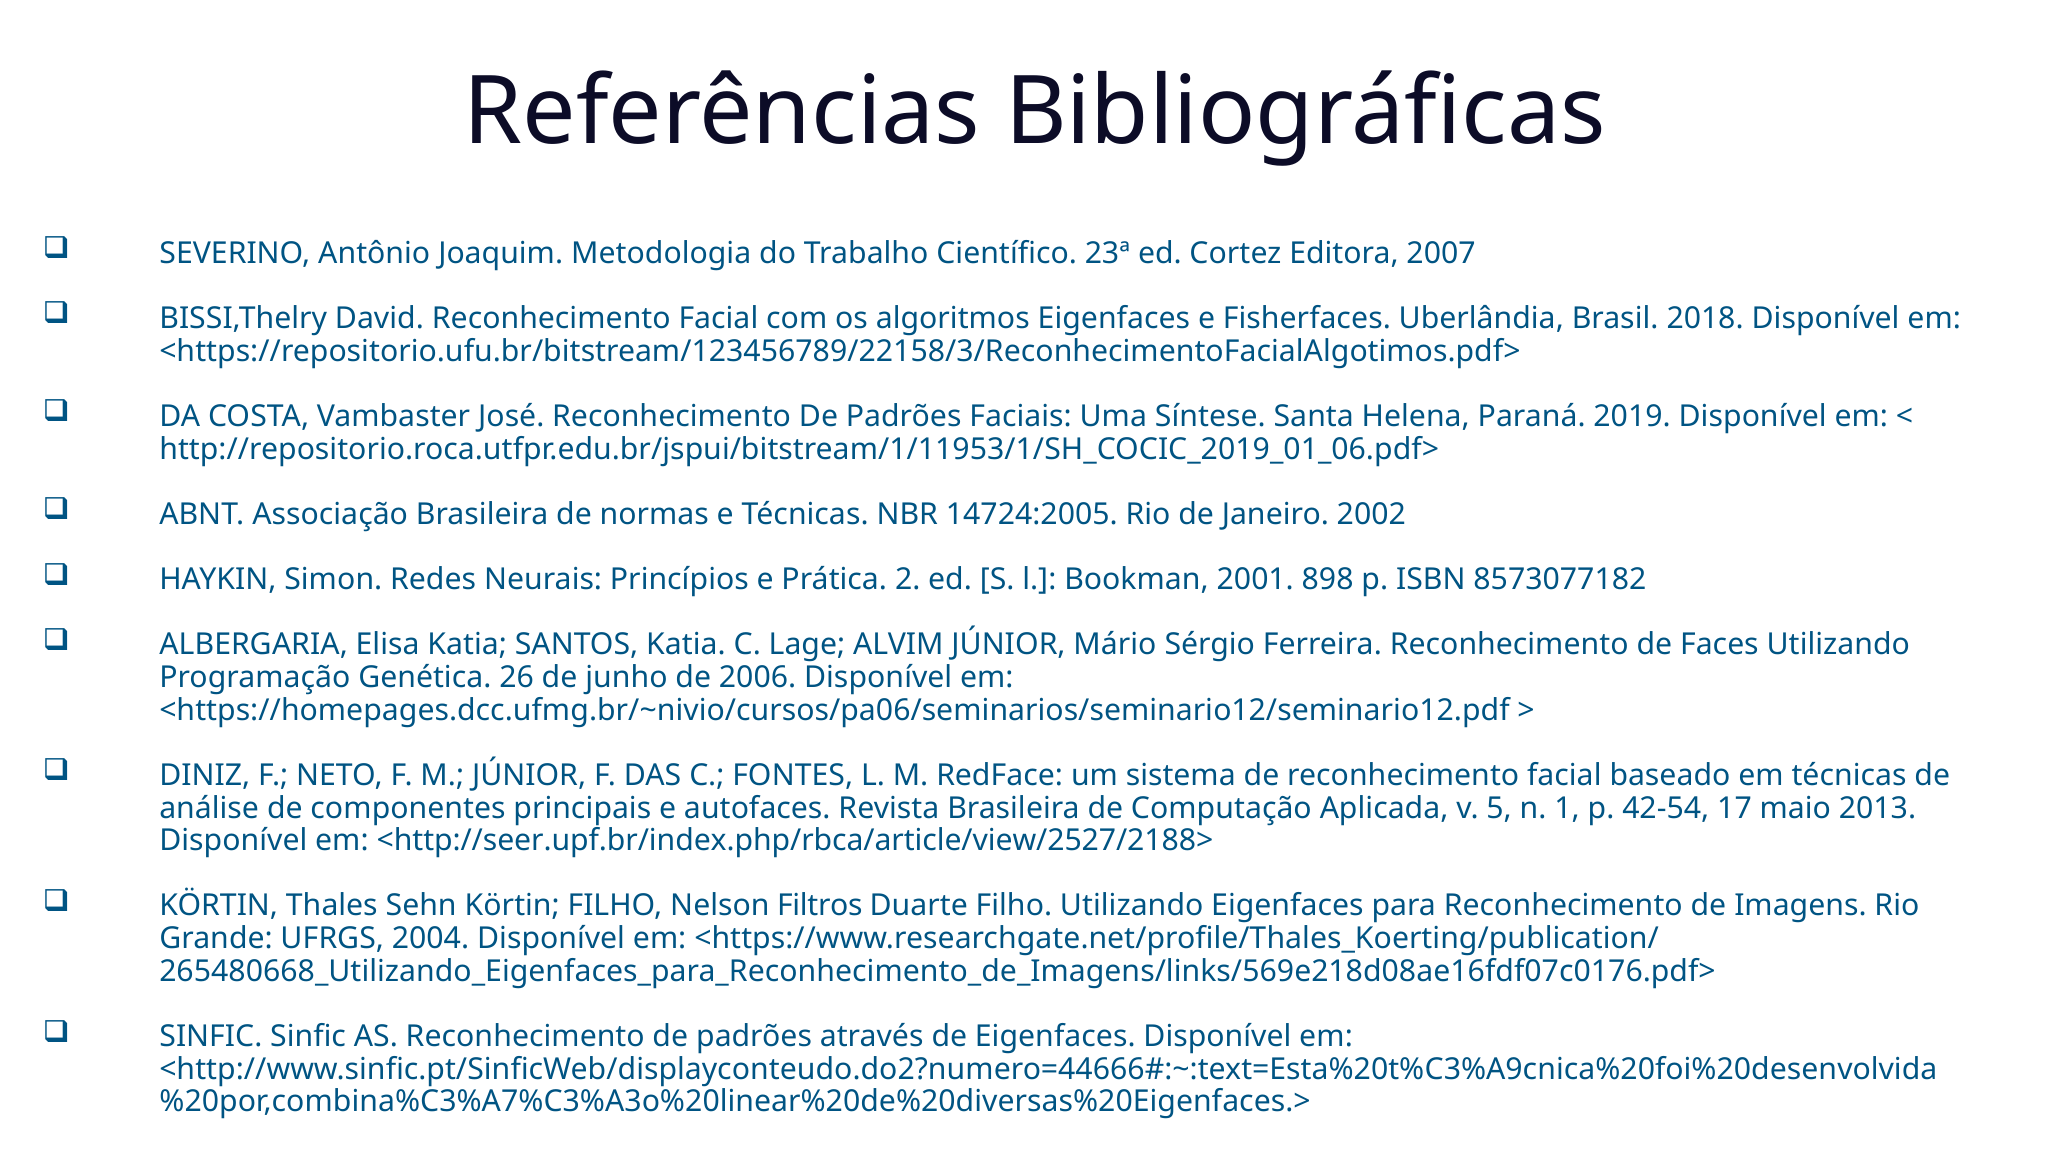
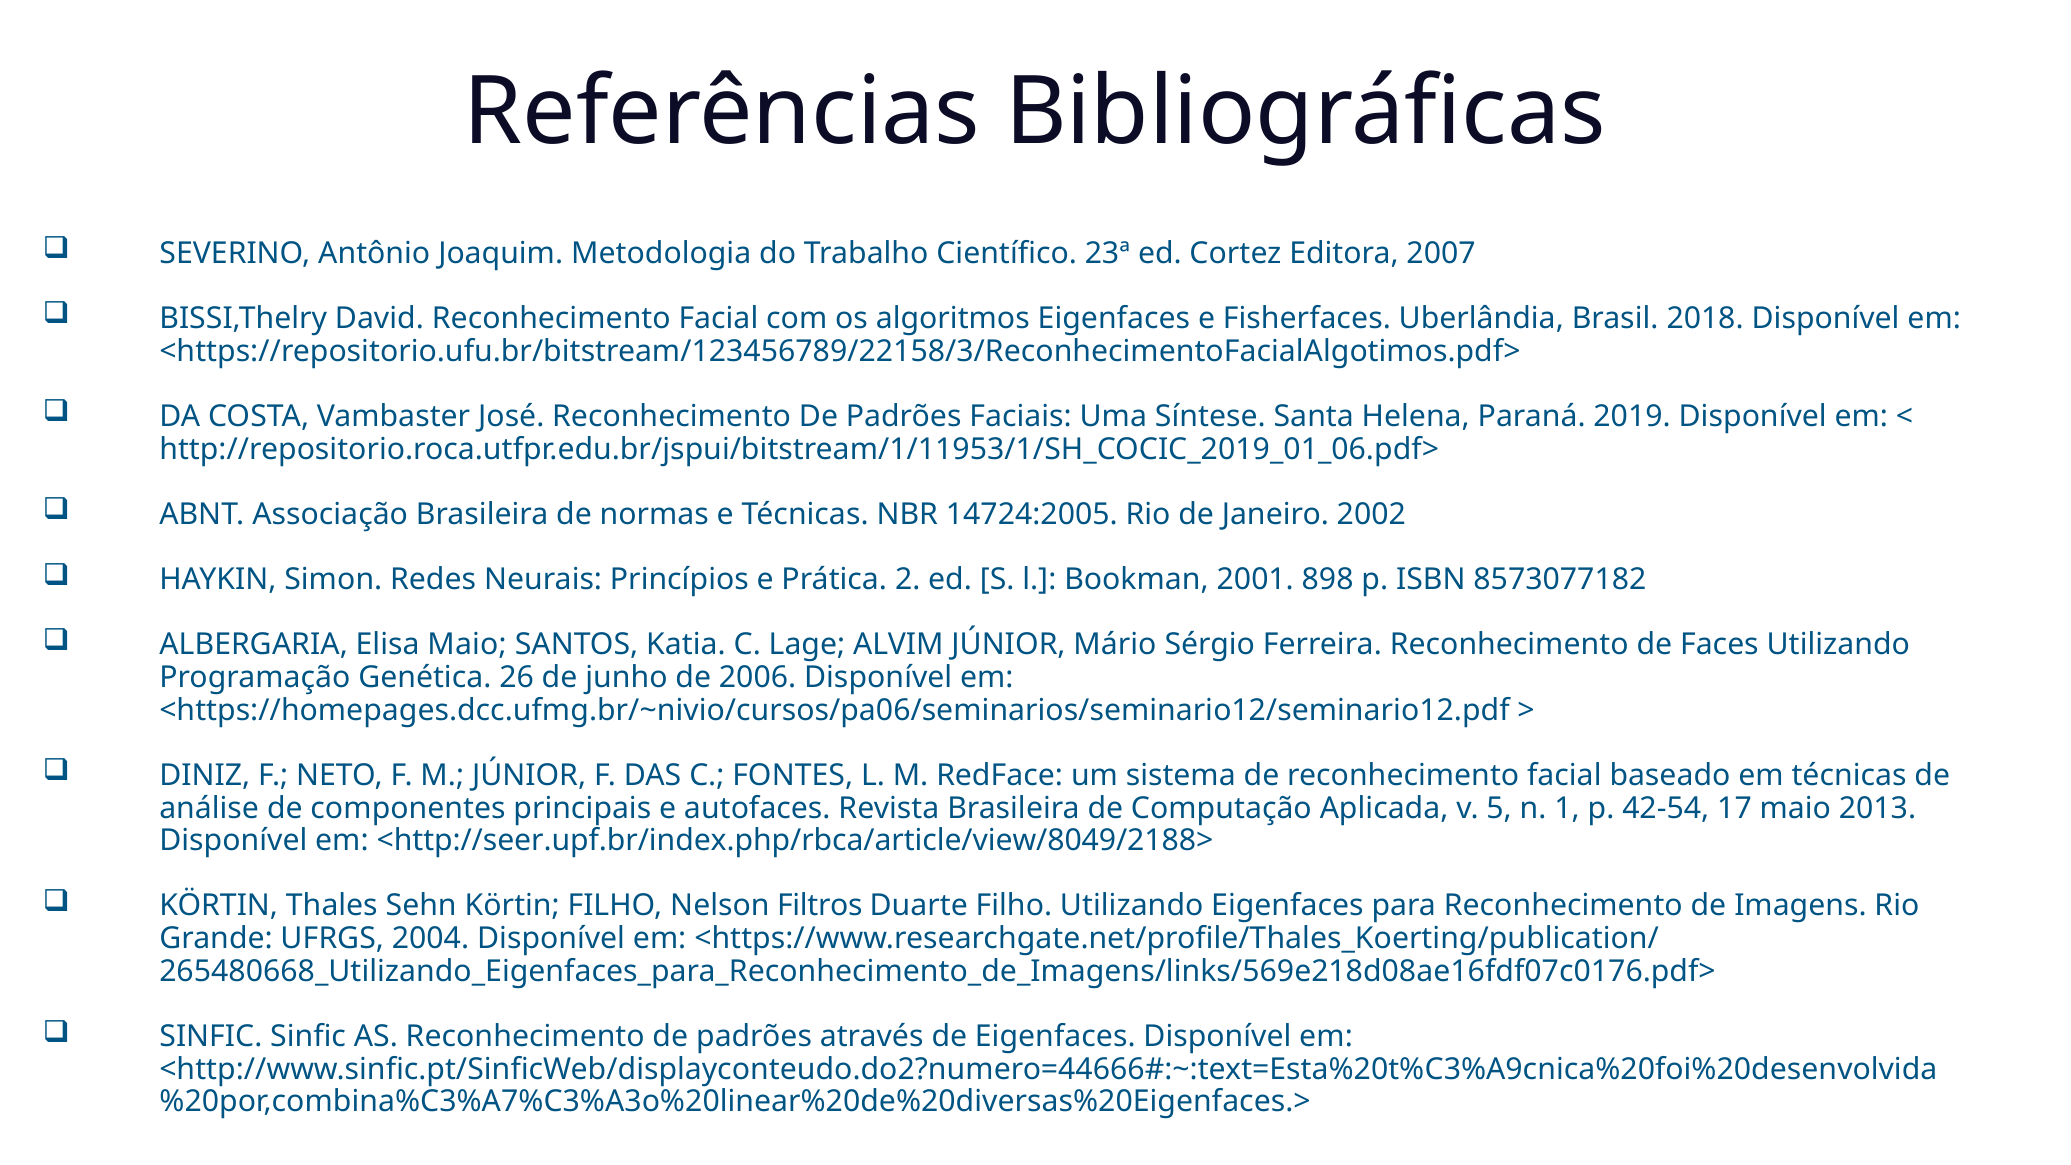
Elisa Katia: Katia -> Maio (467, 645)
<http://seer.upf.br/index.php/rbca/article/view/2527/2188>: <http://seer.upf.br/index.php/rbca/article/view/2527/2188> -> <http://seer.upf.br/index.php/rbca/article/view/8049/2188> (795, 841)
